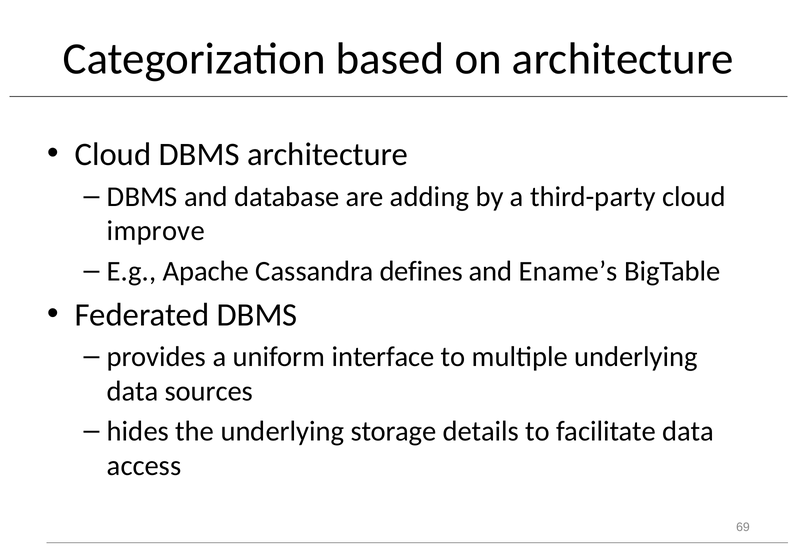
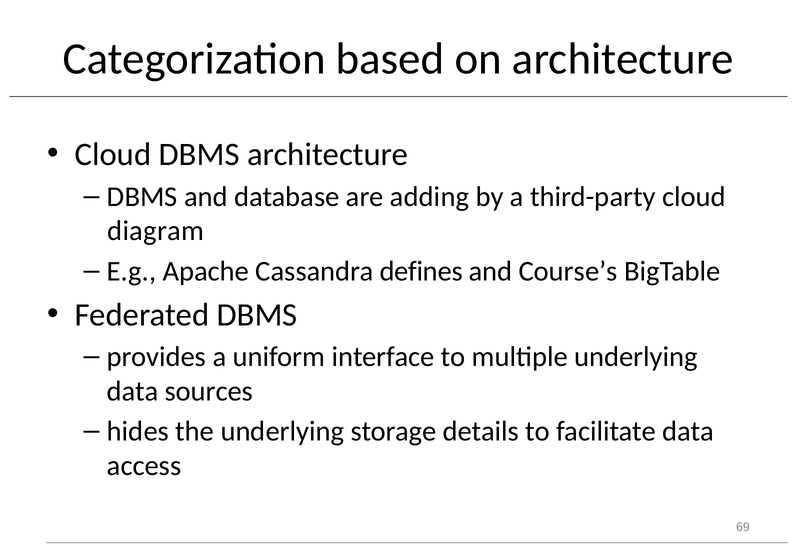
improve: improve -> diagram (156, 231)
Ename’s: Ename’s -> Course’s (568, 271)
